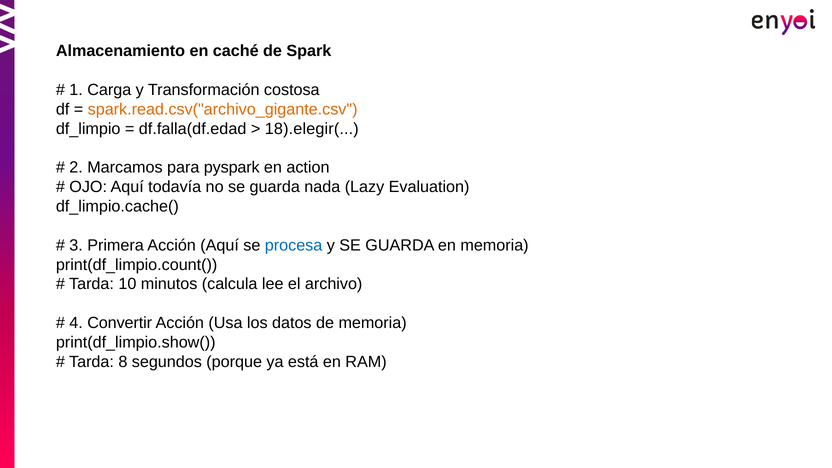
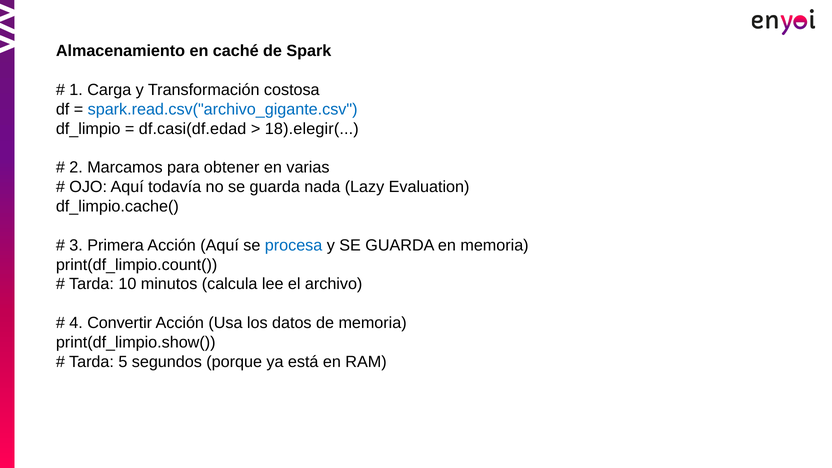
spark.read.csv("archivo_gigante.csv colour: orange -> blue (223, 109)
df.falla(df.edad: df.falla(df.edad -> df.casi(df.edad (193, 129)
pyspark: pyspark -> obtener (232, 168)
action: action -> varias (308, 168)
8: 8 -> 5 (123, 362)
